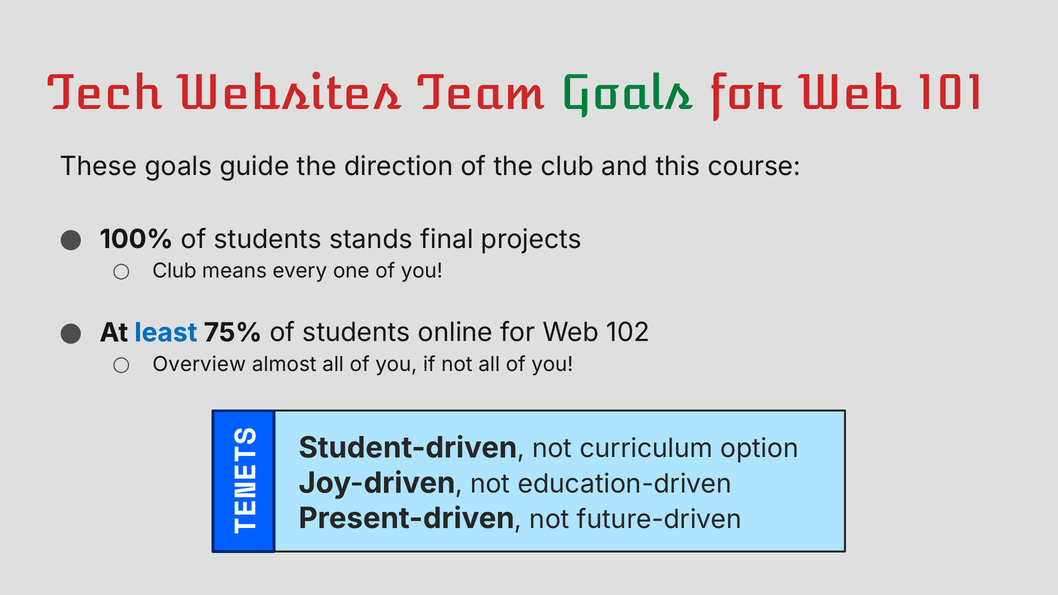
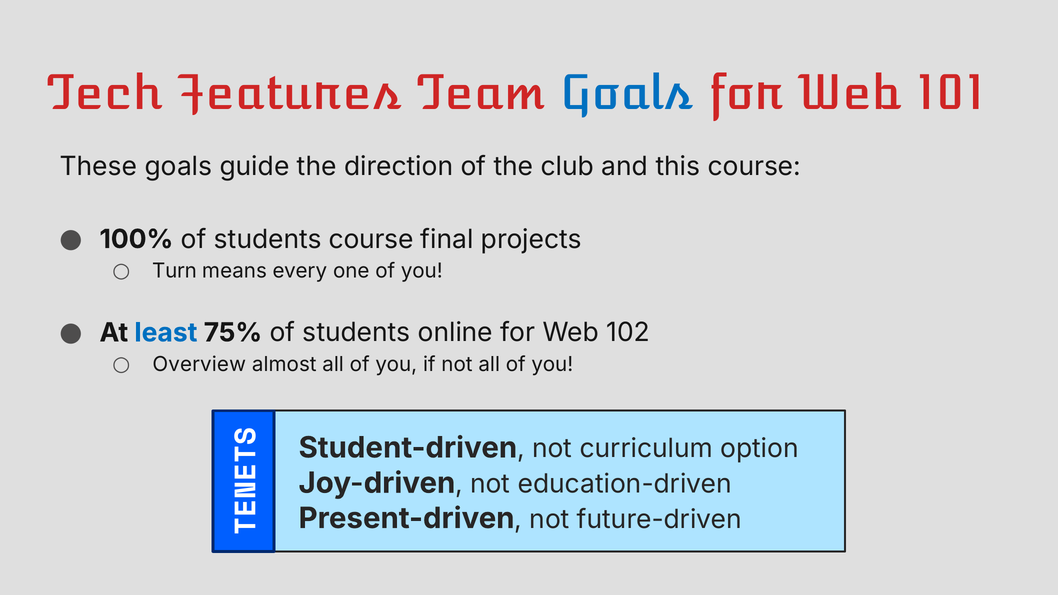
Websites: Websites -> Features (289, 94)
Goals colour: green -> blue (626, 94)
students stands: stands -> course (371, 239)
Club: Club -> Turn (174, 271)
